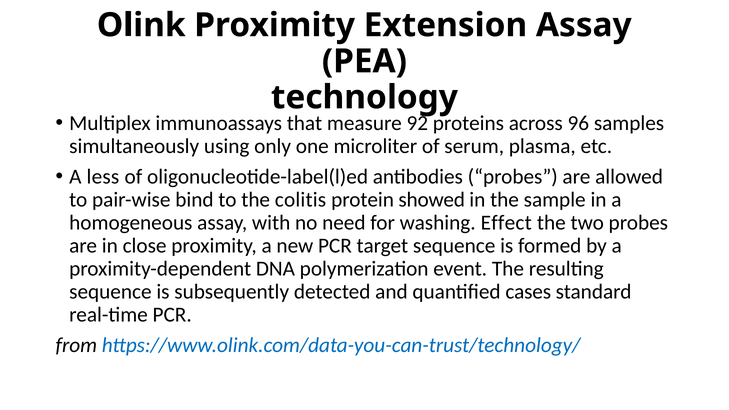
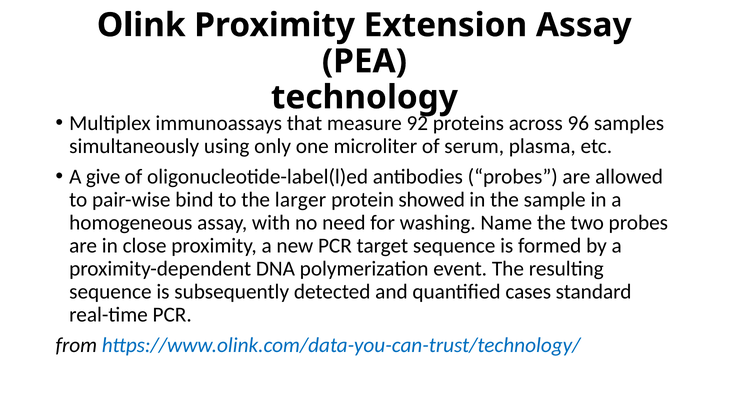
less: less -> give (103, 177)
colitis: colitis -> larger (301, 200)
Effect: Effect -> Name (506, 223)
